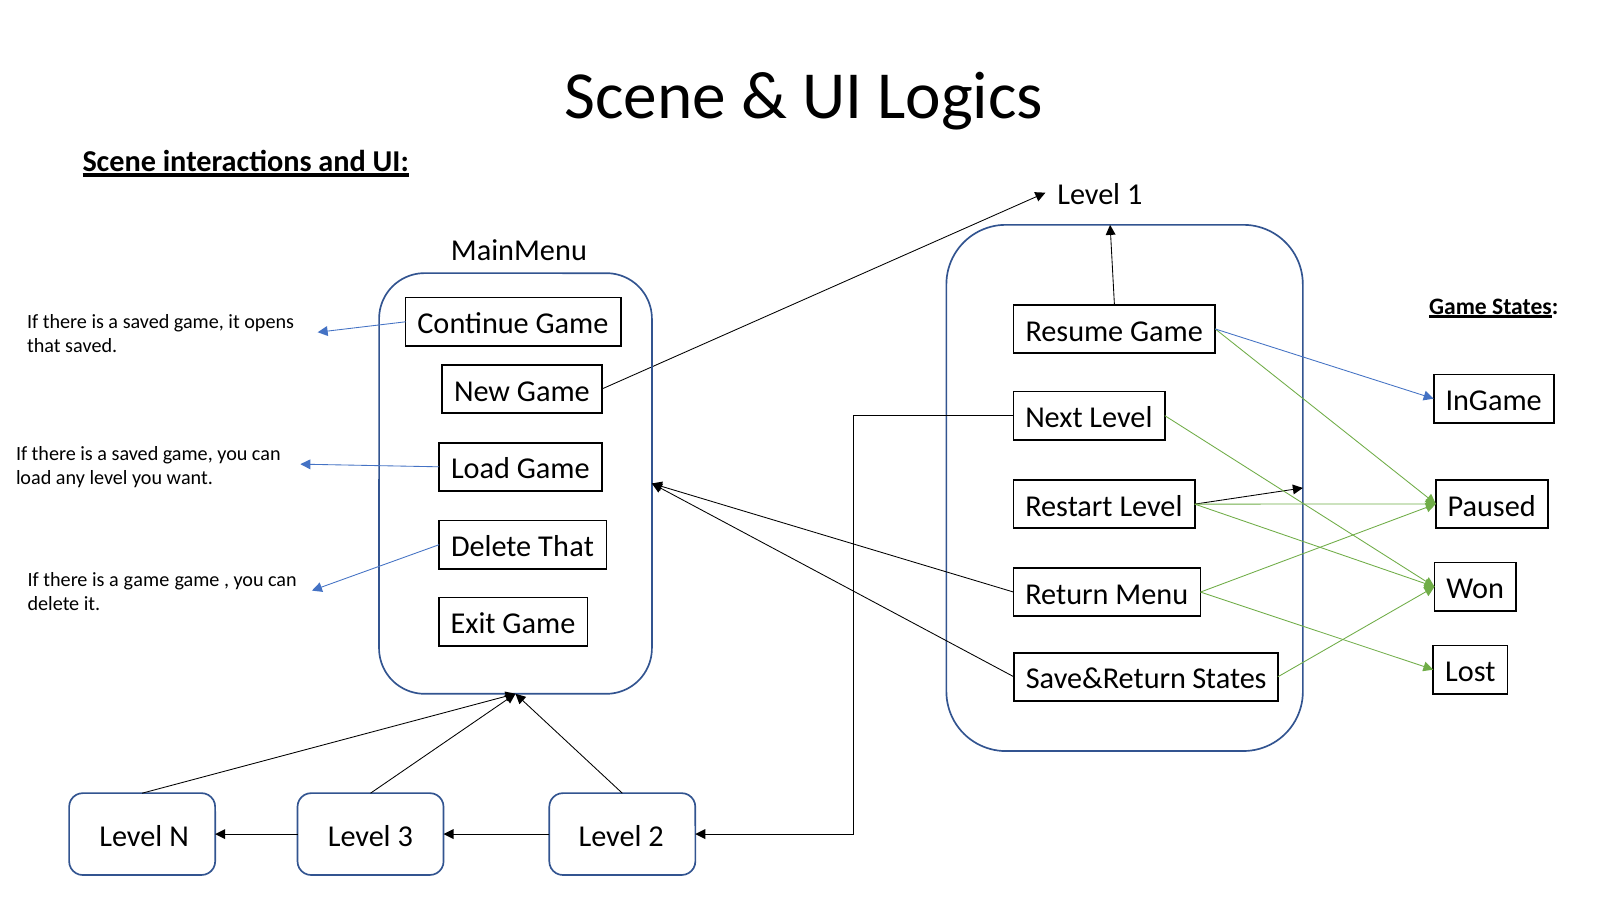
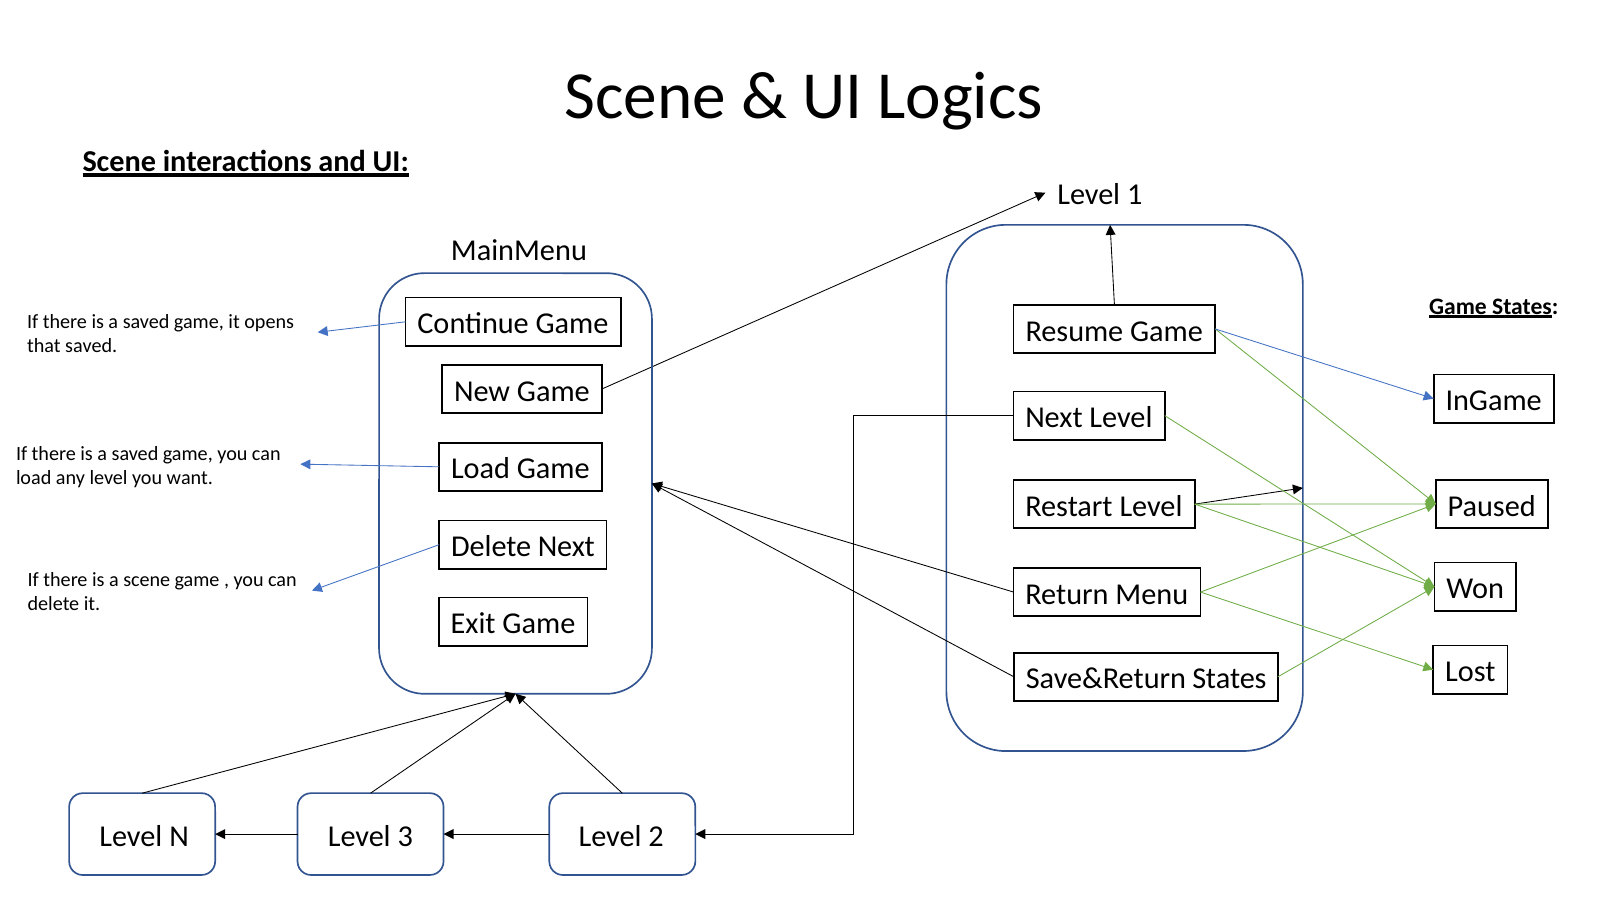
Delete That: That -> Next (566, 546)
a game: game -> scene (147, 580)
